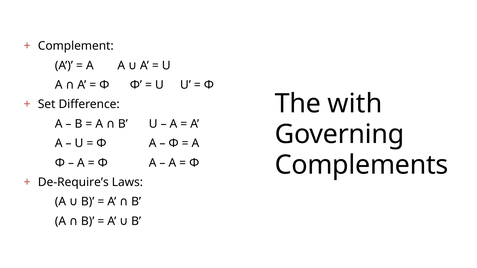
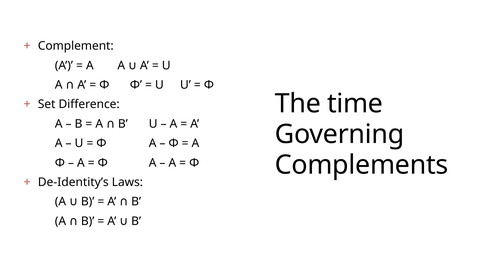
with: with -> time (355, 104)
De-Require’s: De-Require’s -> De-Identity’s (73, 182)
